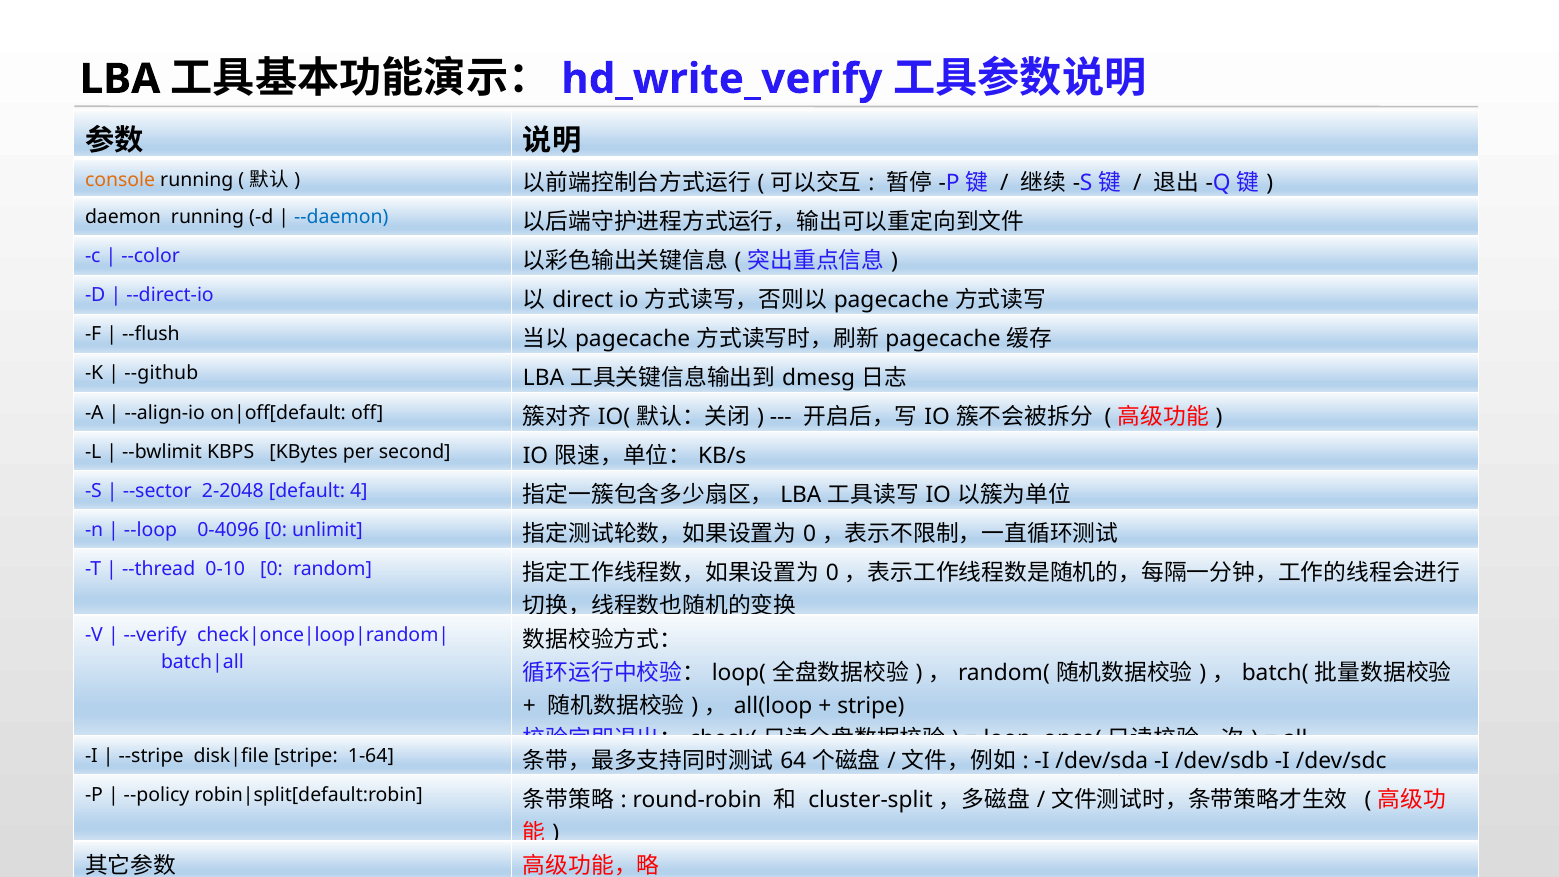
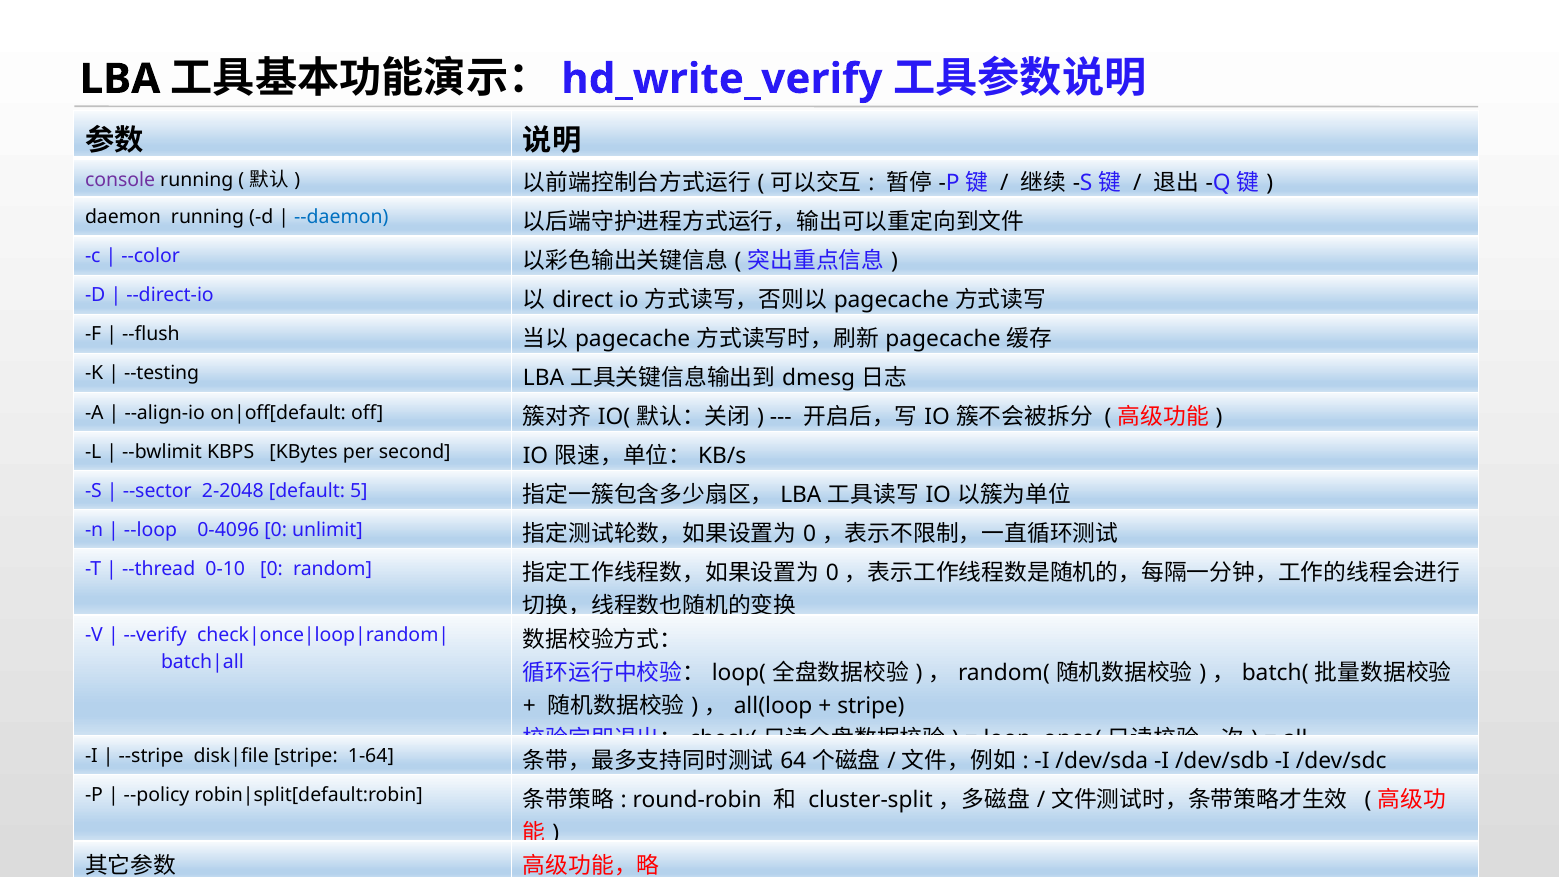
console colour: orange -> purple (120, 180)
--github: --github -> --testing (162, 374)
4: 4 -> 5 (359, 491)
